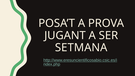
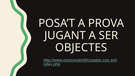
SETMANA: SETMANA -> OBJECTES (81, 48)
